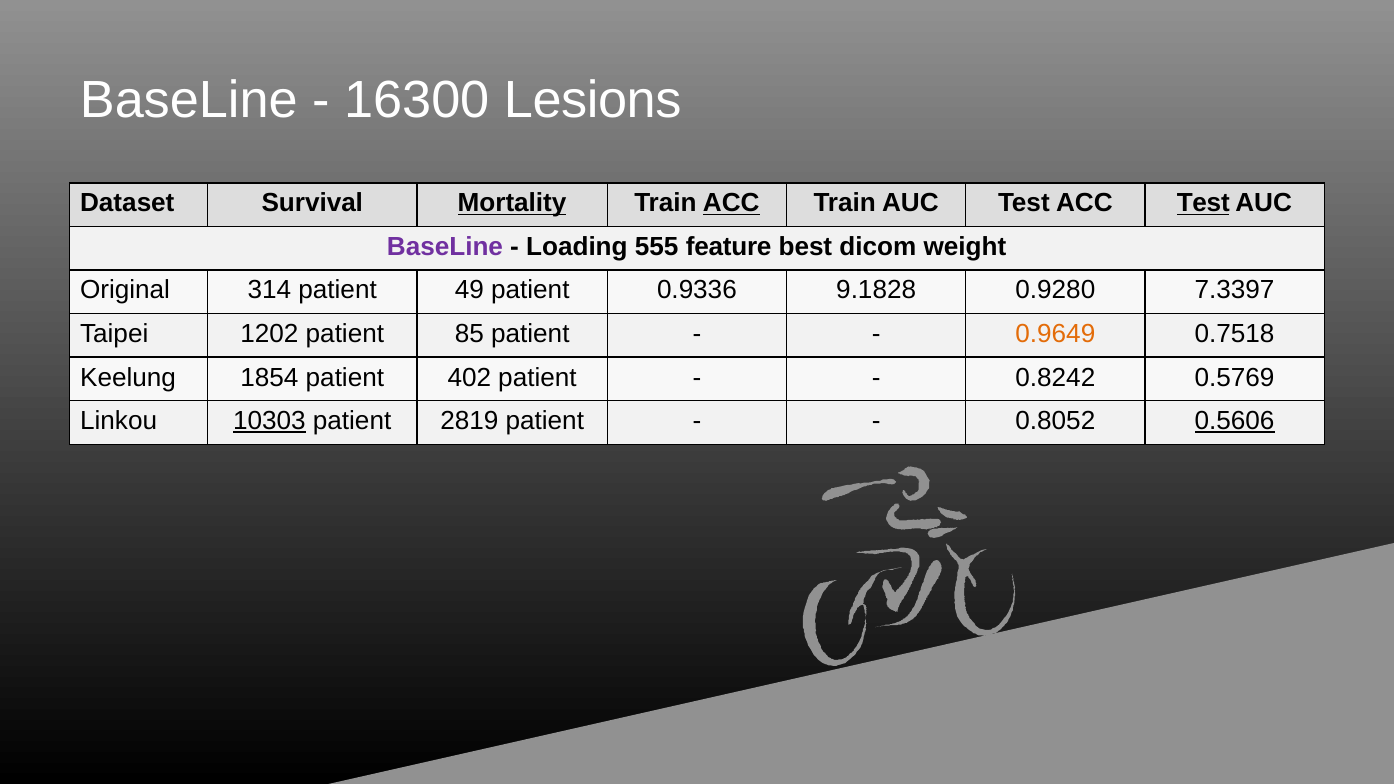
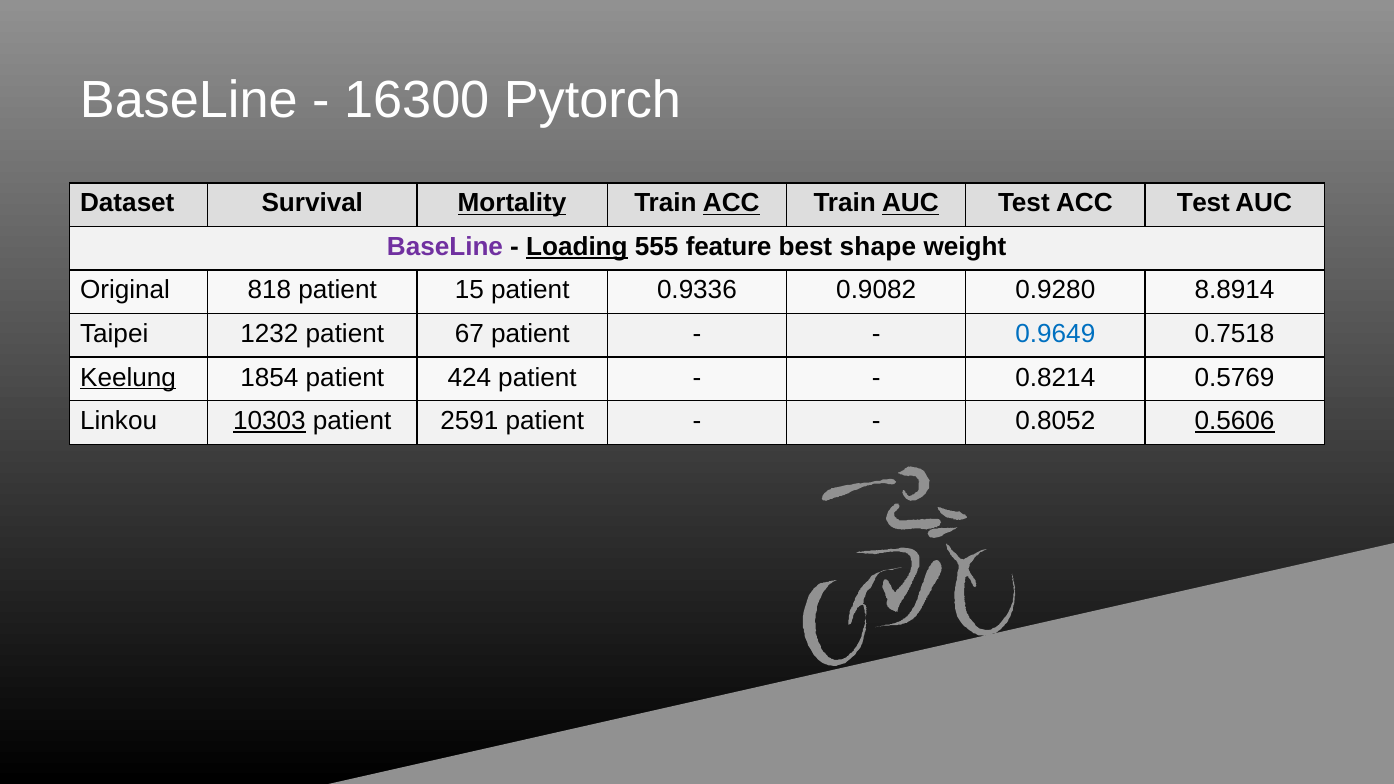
Lesions: Lesions -> Pytorch (592, 100)
AUC underline: none -> present (910, 203)
Test underline: present -> none (1203, 203)
Loading underline: none -> present (577, 247)
dicom: dicom -> shape (878, 247)
314: 314 -> 818 (269, 290)
49: 49 -> 15 (469, 290)
9.1828: 9.1828 -> 0.9082 (876, 290)
7.3397: 7.3397 -> 8.8914 (1235, 290)
1202: 1202 -> 1232 (269, 334)
85: 85 -> 67 (469, 334)
0.9649 colour: orange -> blue (1055, 334)
Keelung underline: none -> present (128, 377)
402: 402 -> 424 (469, 377)
0.8242: 0.8242 -> 0.8214 (1055, 377)
2819: 2819 -> 2591 (469, 421)
